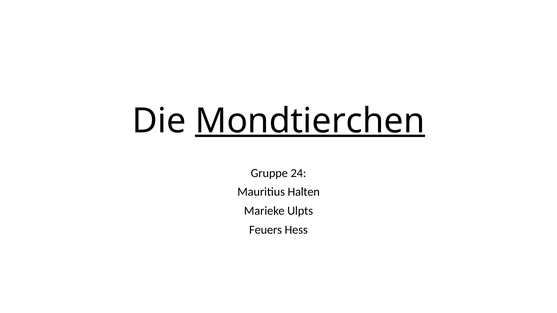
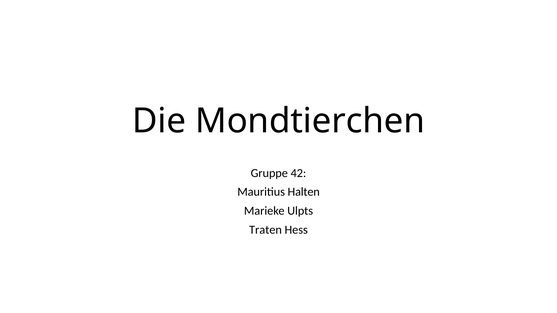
Mondtierchen underline: present -> none (310, 121)
24: 24 -> 42 (298, 173)
Feuers: Feuers -> Traten (266, 230)
